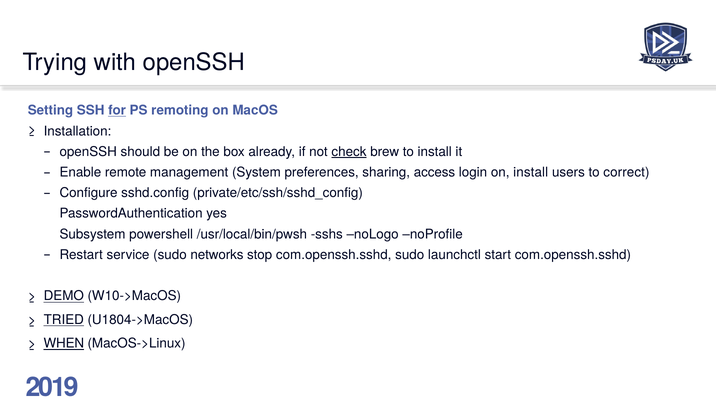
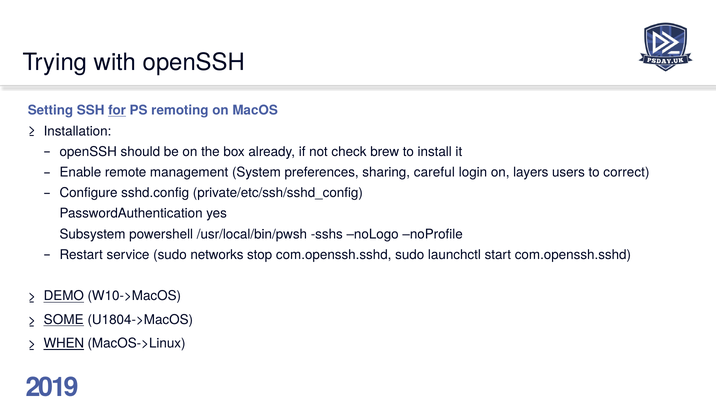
check underline: present -> none (349, 152)
access: access -> careful (434, 172)
on install: install -> layers (531, 172)
TRIED: TRIED -> SOME (64, 319)
